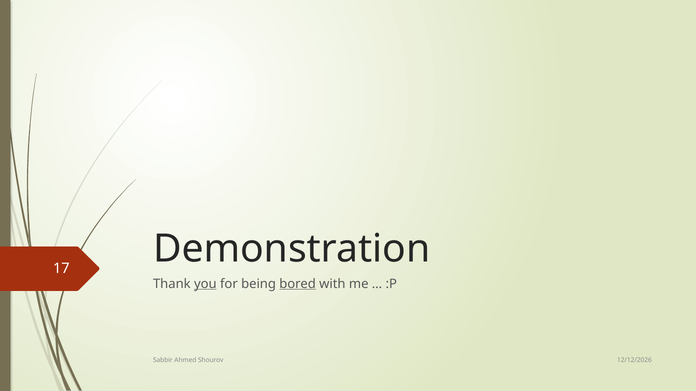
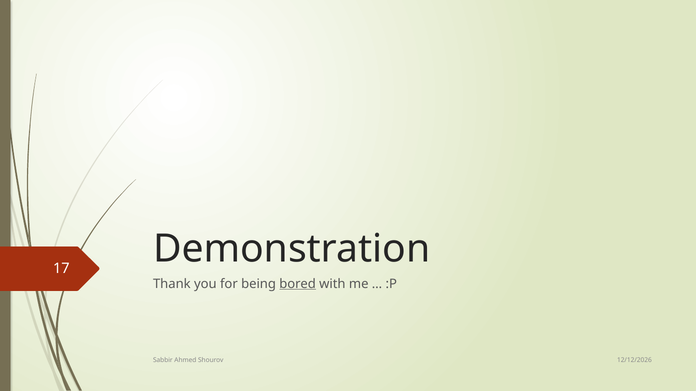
you underline: present -> none (205, 284)
